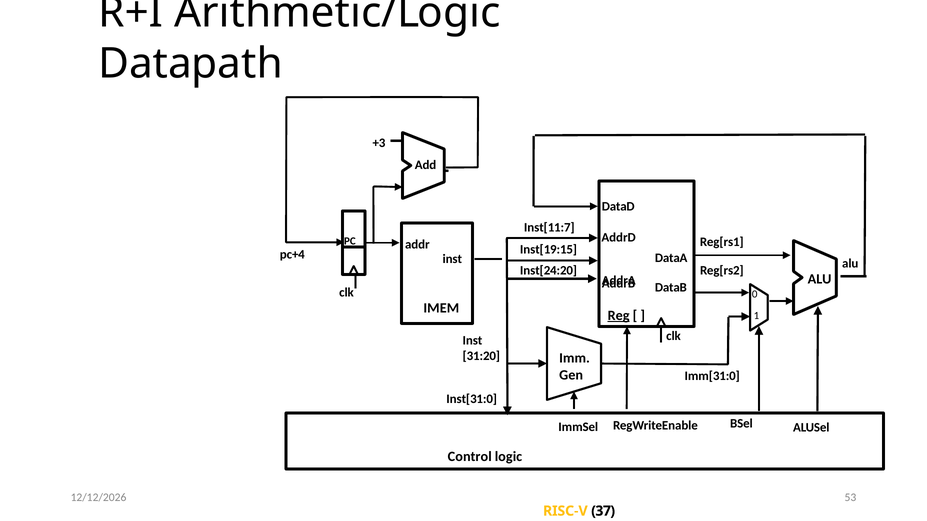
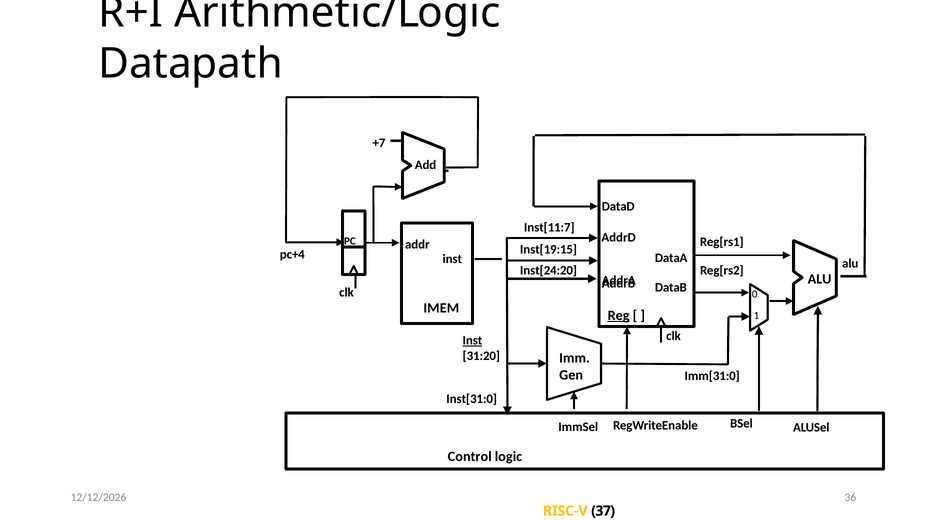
+3: +3 -> +7 (379, 143)
Inst underline: none -> present (472, 341)
53: 53 -> 36 (850, 498)
